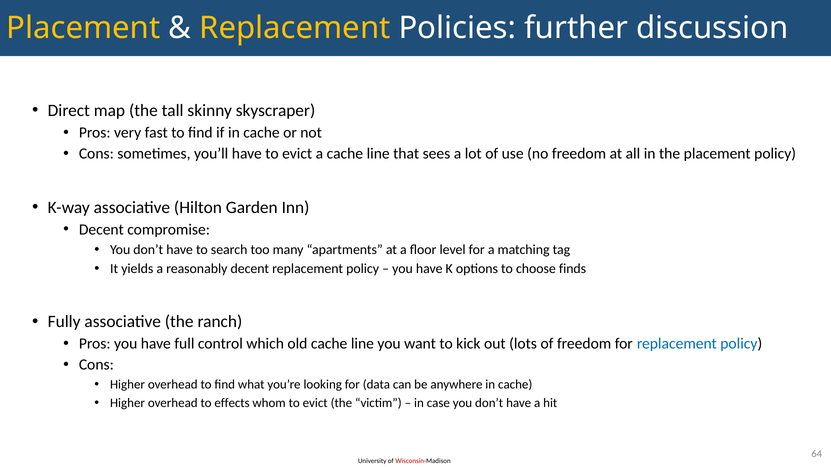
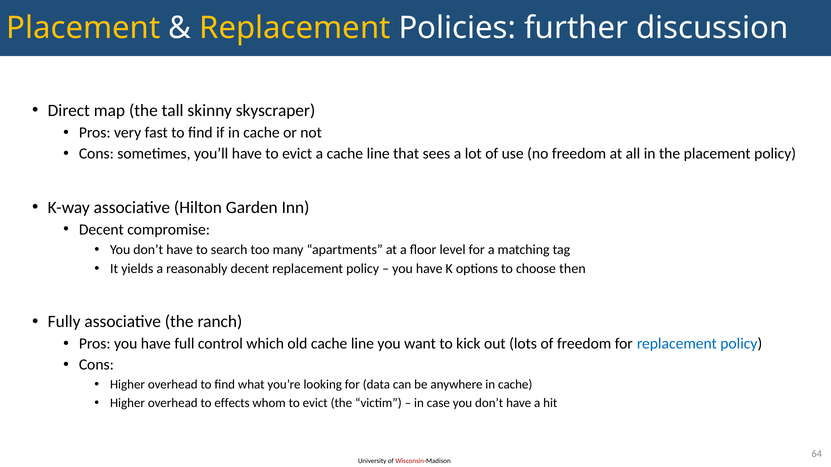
finds: finds -> then (572, 269)
